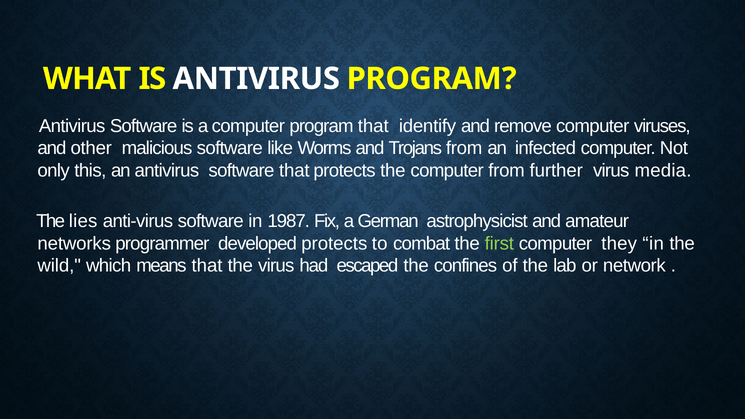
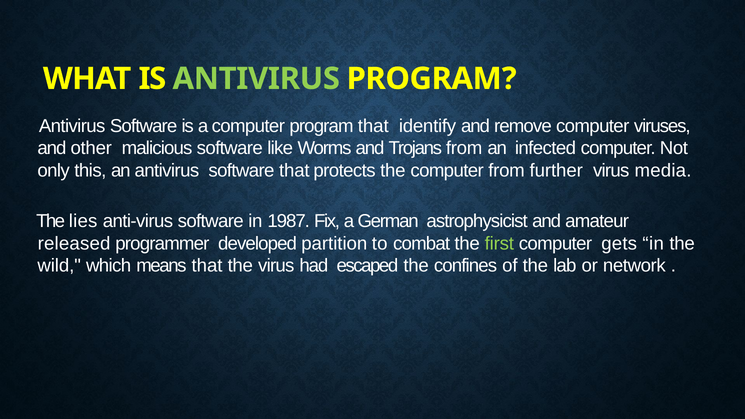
ANTIVIRUS colour: white -> light green (256, 79)
networks: networks -> released (74, 243)
developed protects: protects -> partition (334, 243)
they: they -> gets (619, 243)
